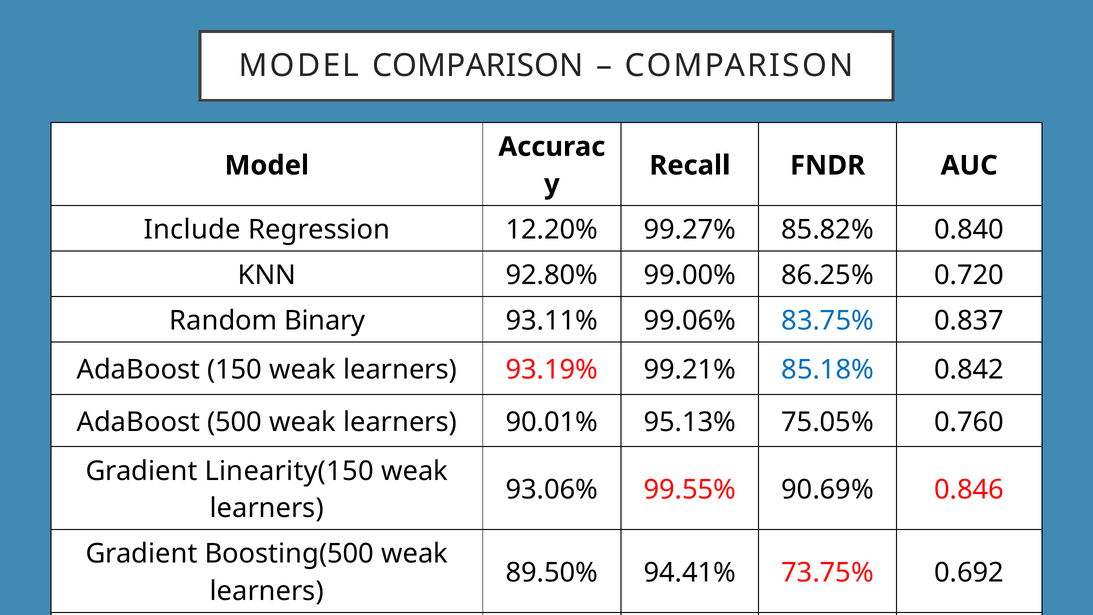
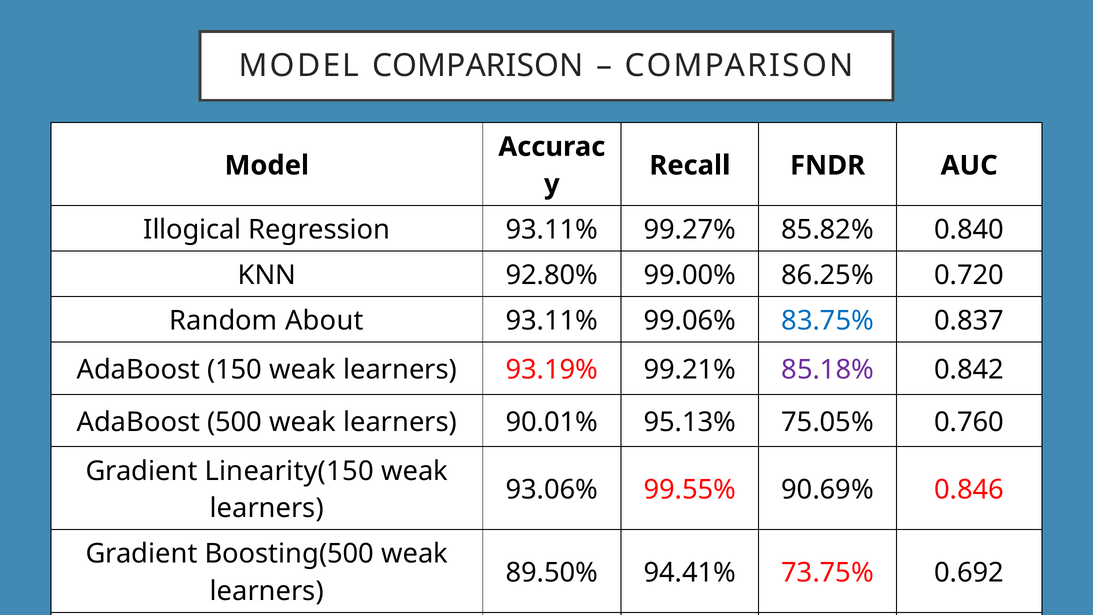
Include: Include -> Illogical (192, 230)
Regression 12.20%: 12.20% -> 93.11% (552, 230)
Binary: Binary -> About (324, 321)
85.18% colour: blue -> purple (828, 370)
